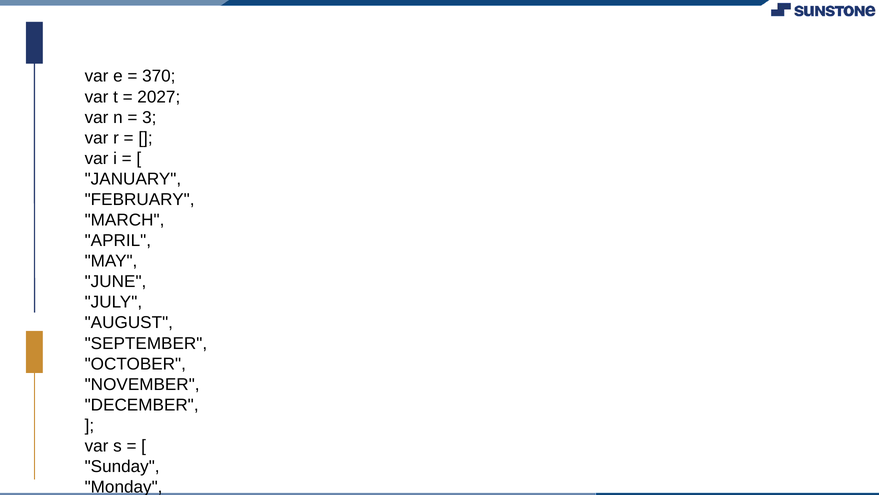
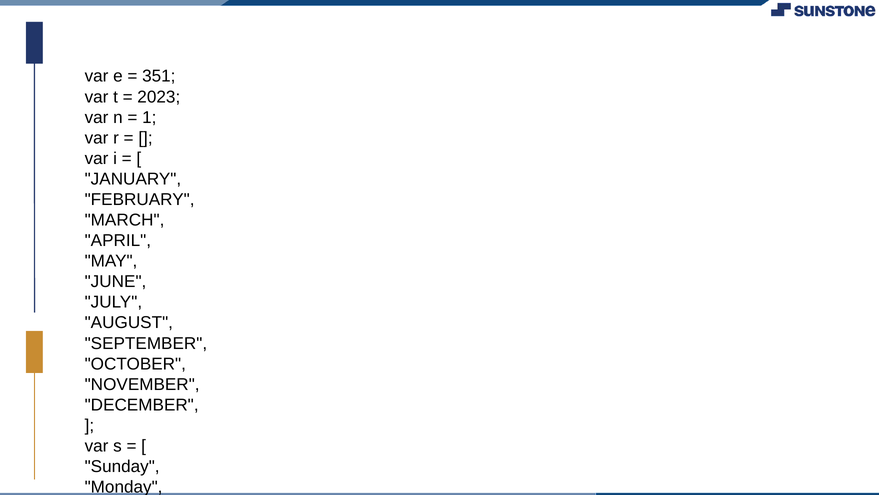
370: 370 -> 351 (159, 76)
2027: 2027 -> 2023 (159, 97)
3: 3 -> 1 (149, 117)
